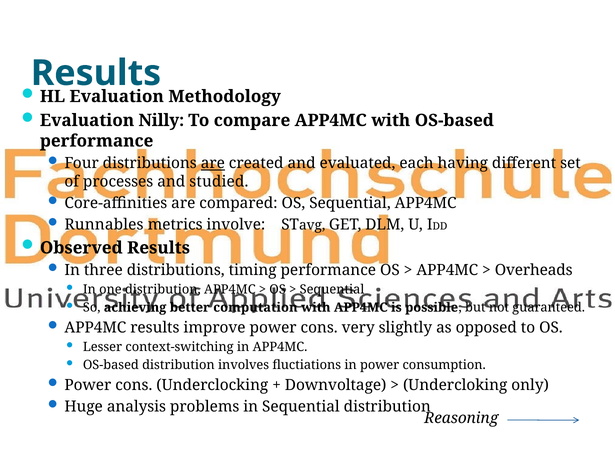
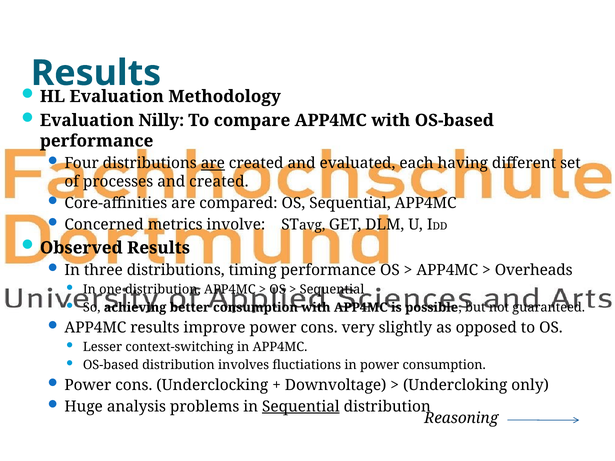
and studied: studied -> created (219, 182)
Runnables: Runnables -> Concerned (104, 225)
better computation: computation -> consumption (256, 308)
Sequential underline: none -> present (301, 407)
